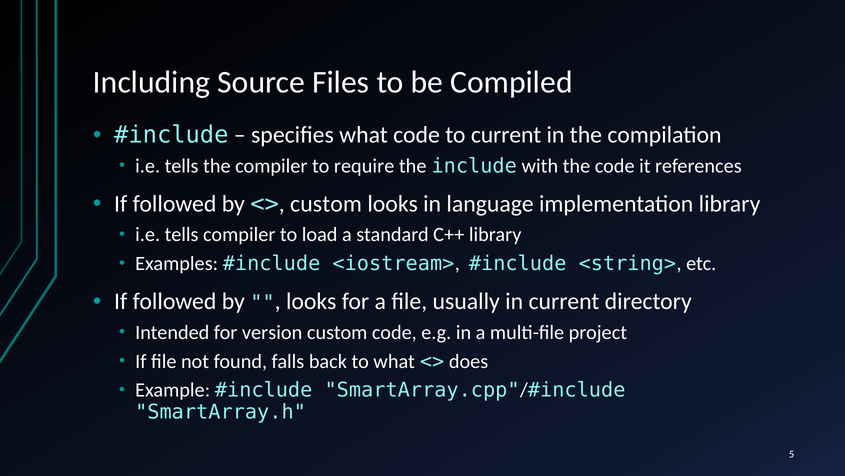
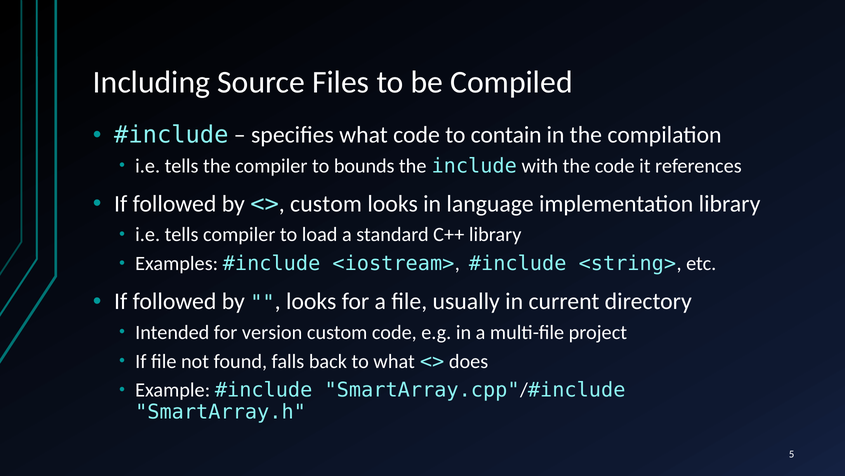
to current: current -> contain (506, 135)
require: require -> bounds (364, 166)
